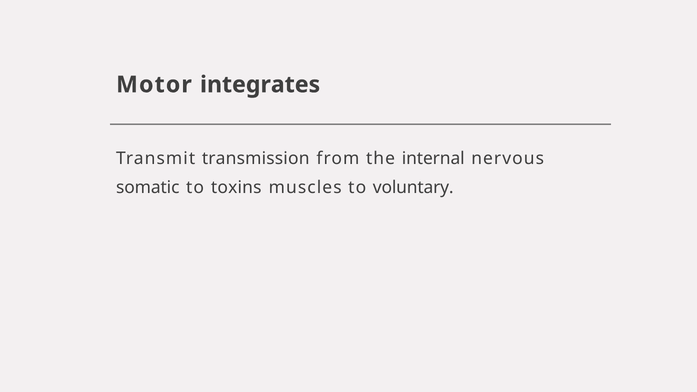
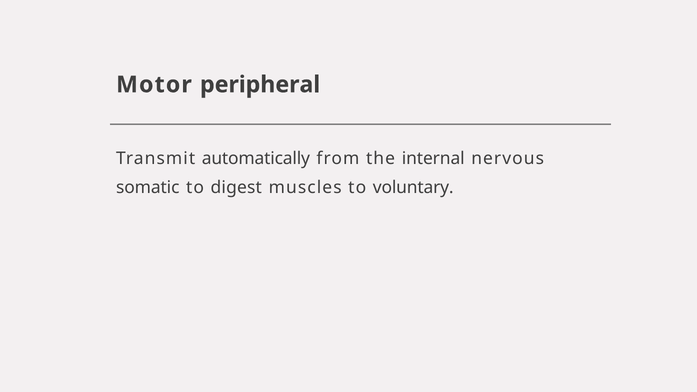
integrates: integrates -> peripheral (260, 85)
transmission: transmission -> automatically (256, 159)
toxins: toxins -> digest (236, 188)
